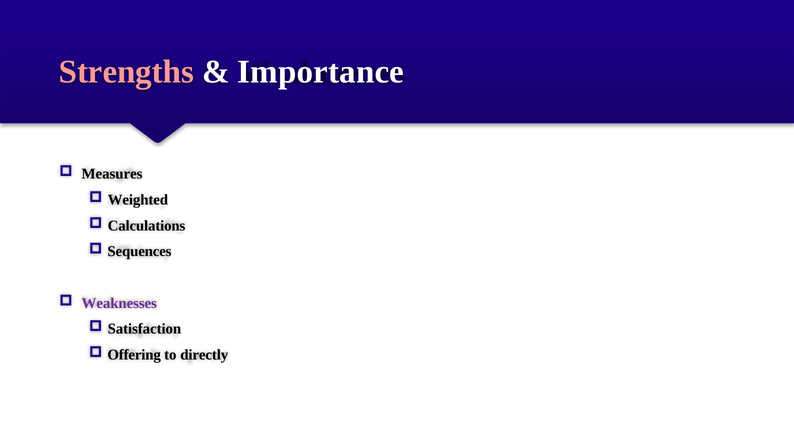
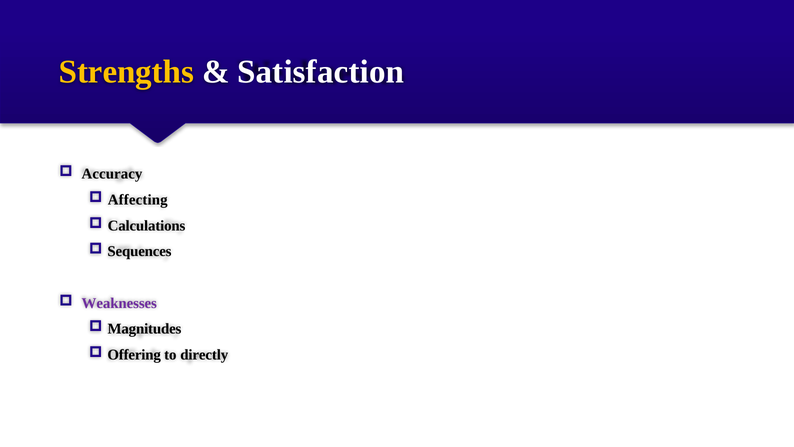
Strengths colour: pink -> yellow (126, 72)
Importance: Importance -> Satisfaction (321, 72)
Measures: Measures -> Accuracy (112, 174)
Weighted: Weighted -> Affecting (138, 200)
Satisfaction: Satisfaction -> Magnitudes (144, 329)
